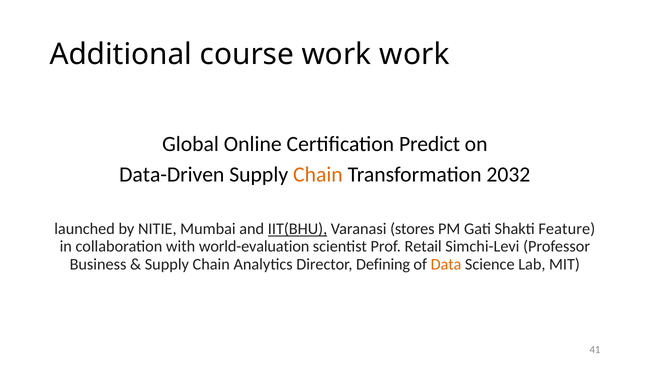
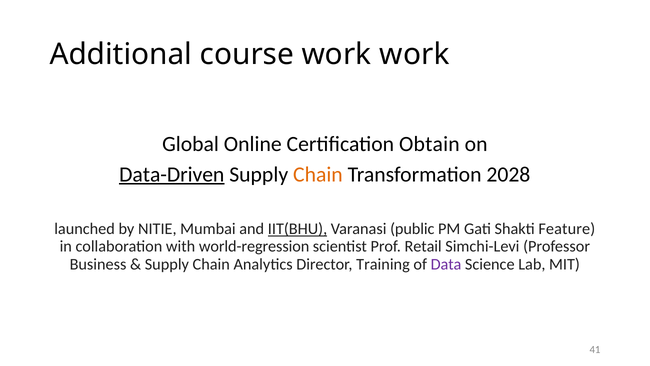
Predict: Predict -> Obtain (429, 144)
Data-Driven underline: none -> present (172, 174)
2032: 2032 -> 2028 (508, 174)
stores: stores -> public (412, 229)
world-evaluation: world-evaluation -> world-regression (254, 246)
Defining: Defining -> Training (383, 264)
Data colour: orange -> purple (446, 264)
